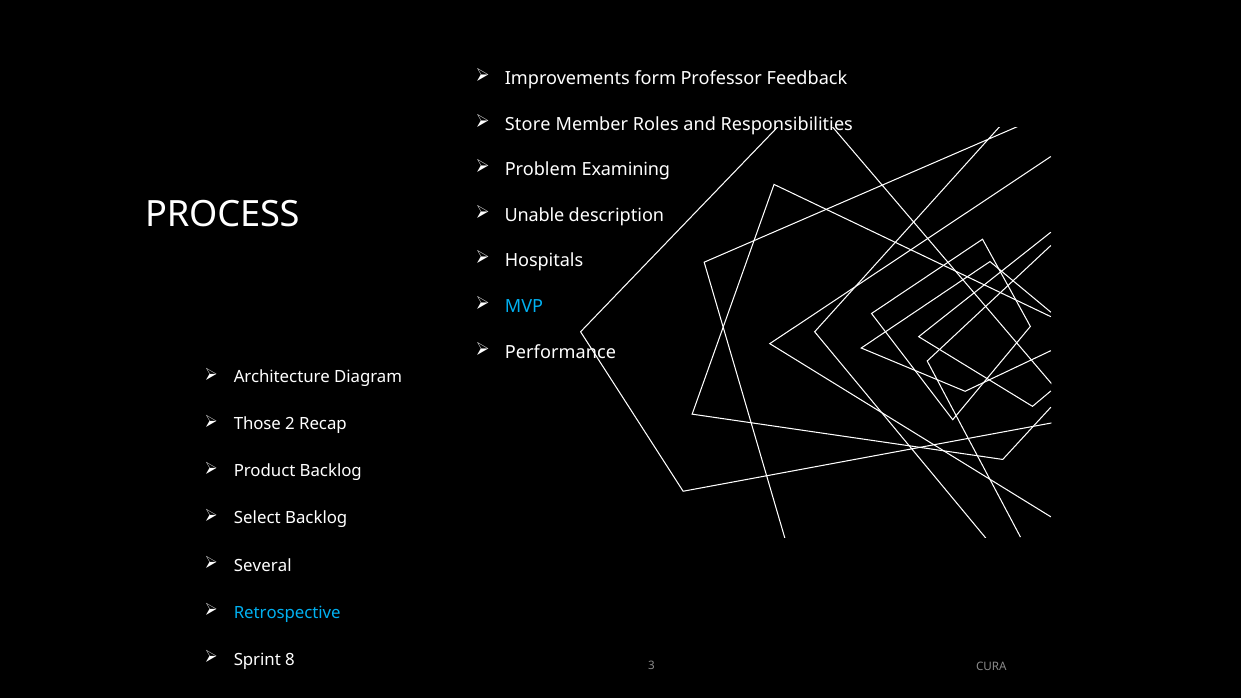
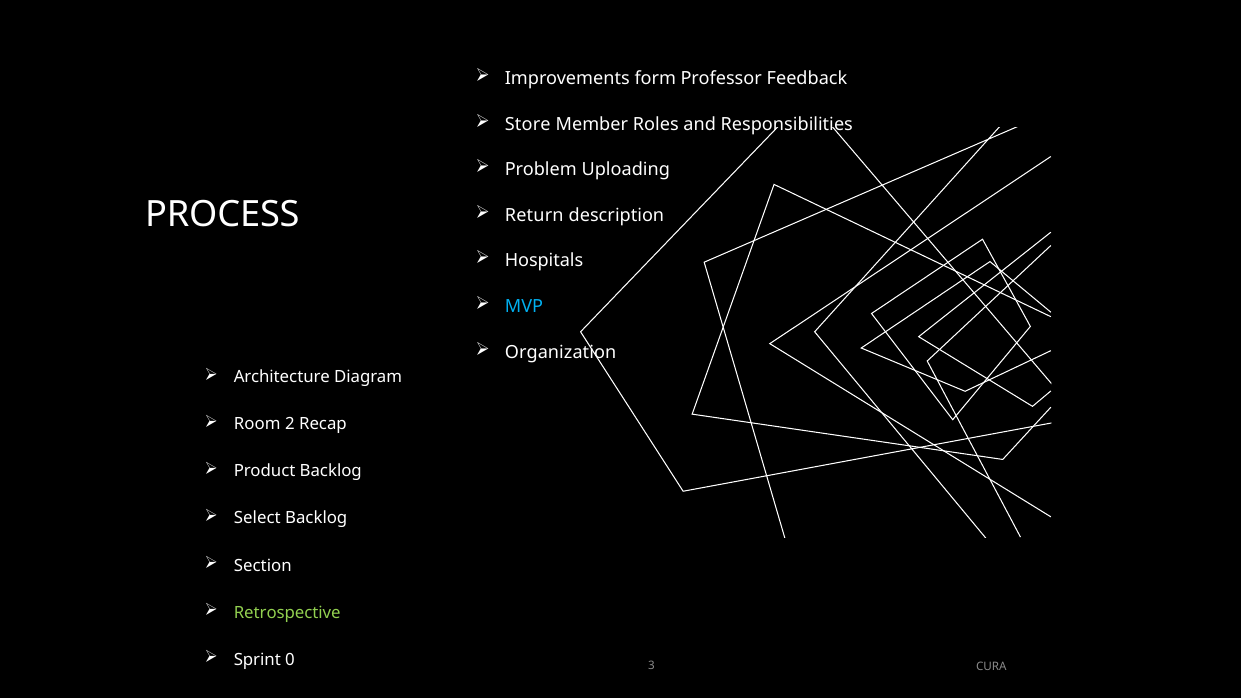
Examining: Examining -> Uploading (626, 170)
Unable: Unable -> Return (534, 215)
Performance: Performance -> Organization (561, 352)
Those: Those -> Room (257, 424)
Several: Several -> Section (263, 565)
Retrospective colour: light blue -> light green (287, 613)
8: 8 -> 0 (290, 660)
